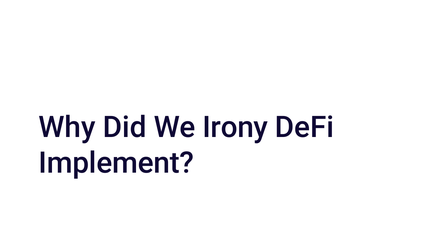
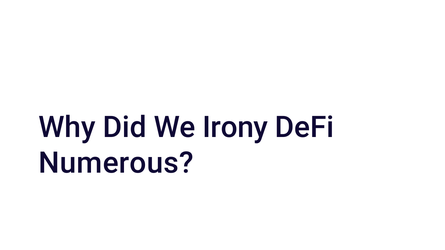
Implement: Implement -> Numerous (116, 163)
